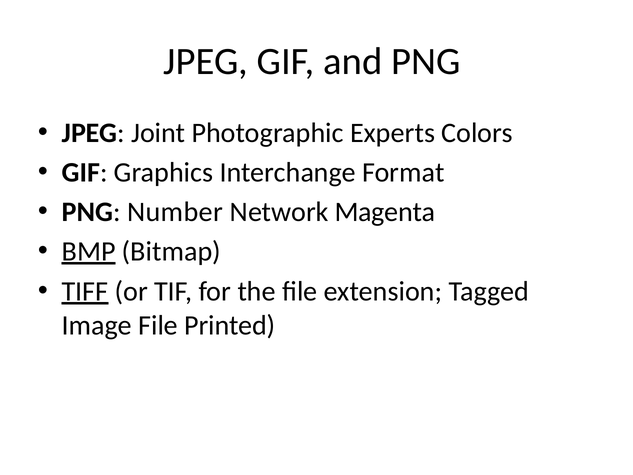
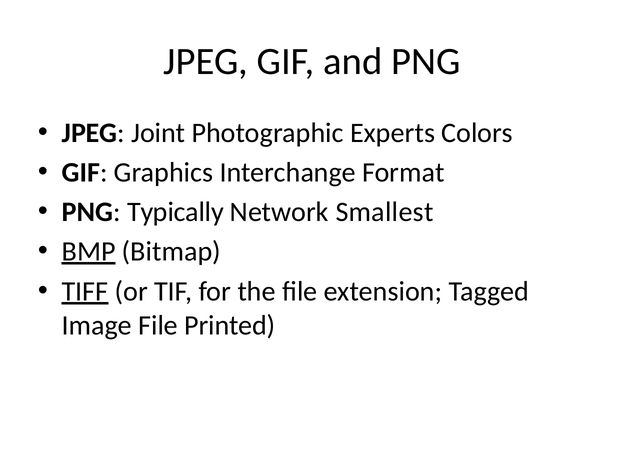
Number: Number -> Typically (175, 212)
Magenta: Magenta -> Smallest (385, 212)
